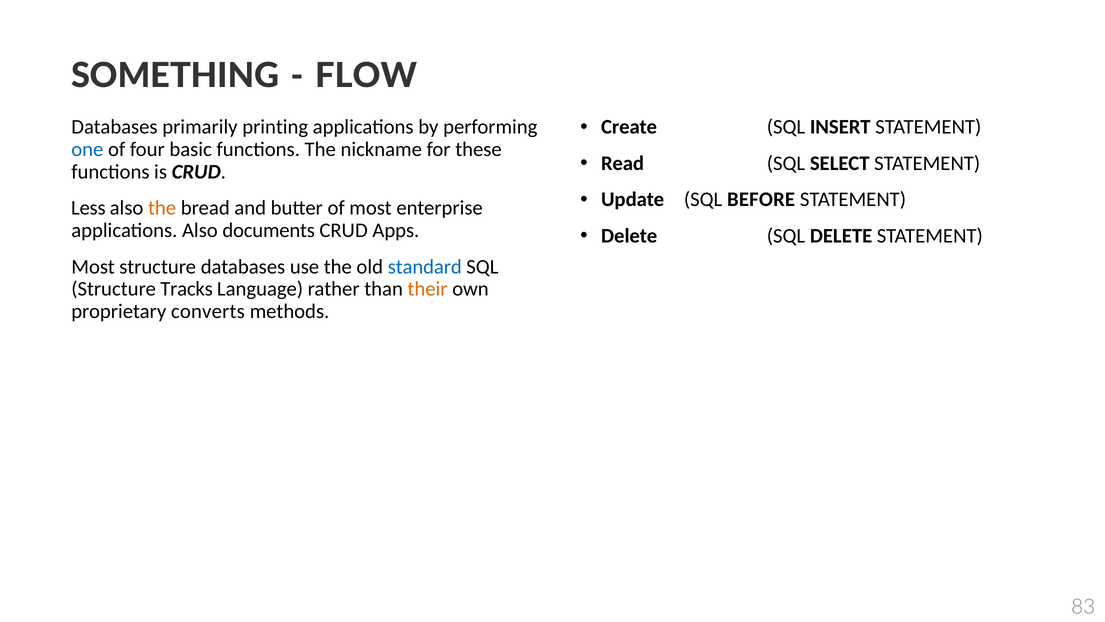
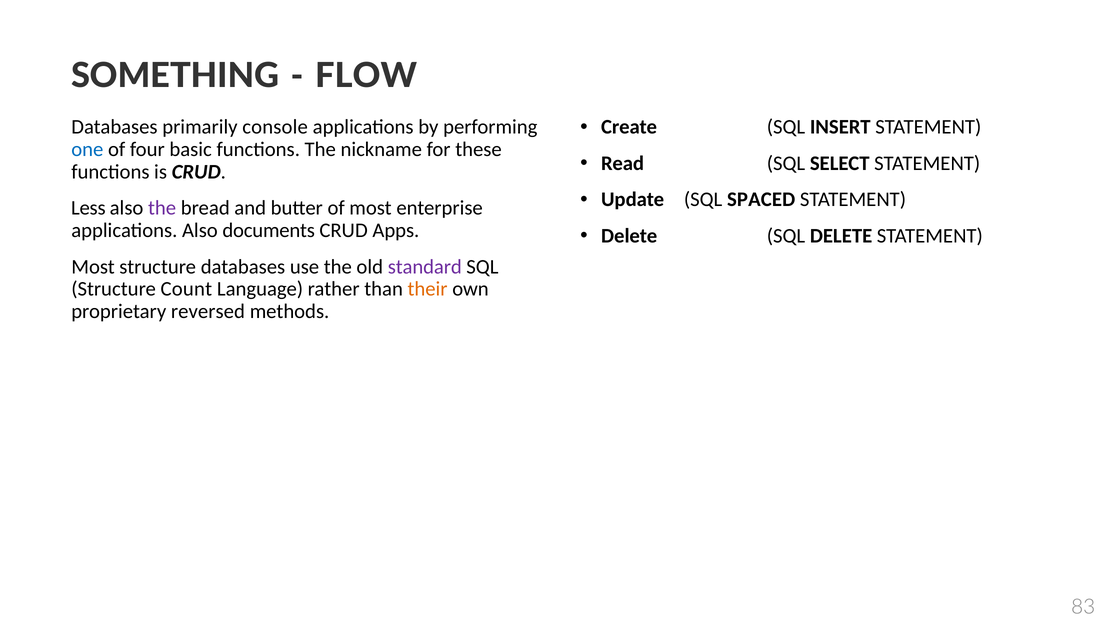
printing: printing -> console (275, 127)
BEFORE: BEFORE -> SPACED (761, 199)
the colour: orange -> purple (162, 208)
standard colour: blue -> purple (425, 267)
Tracks: Tracks -> Count (186, 289)
converts: converts -> reversed (208, 311)
